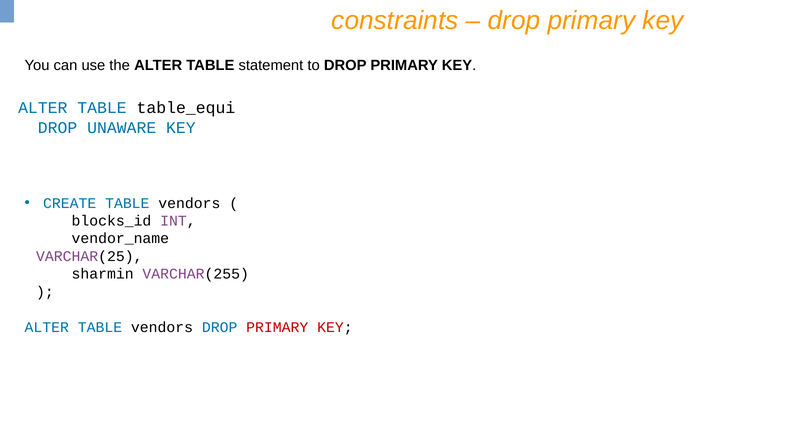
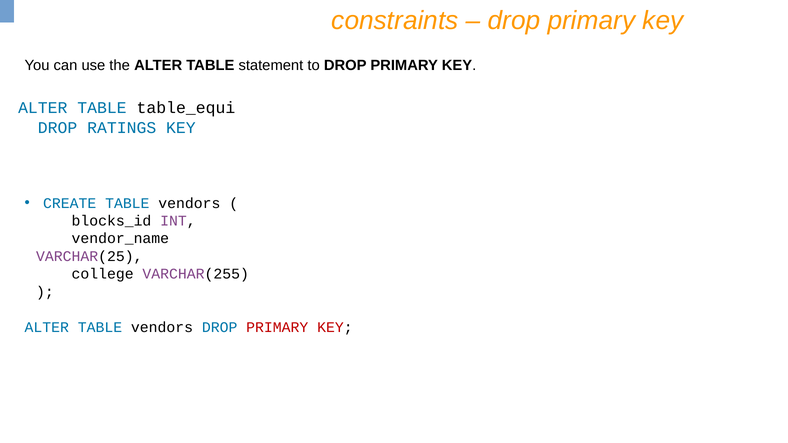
UNAWARE: UNAWARE -> RATINGS (122, 128)
sharmin: sharmin -> college (103, 274)
